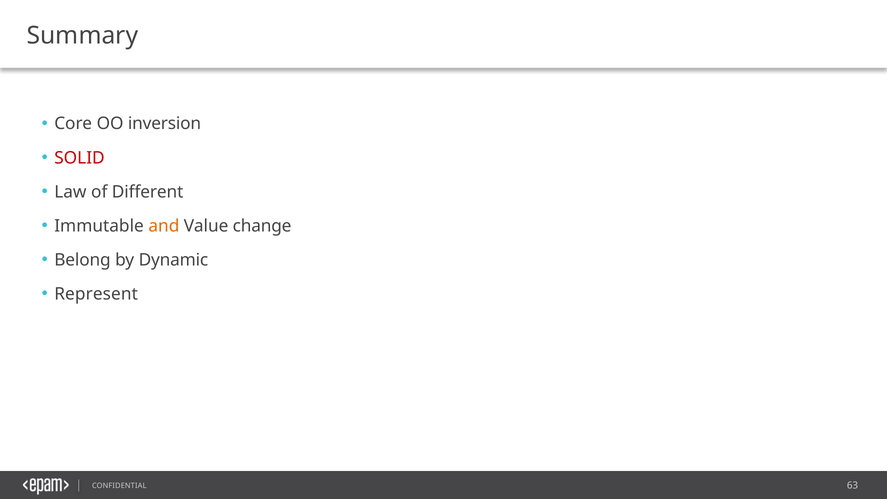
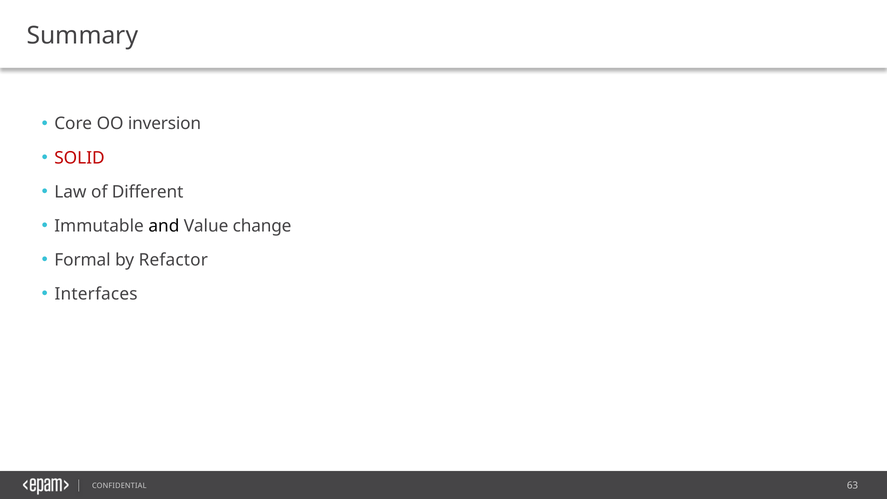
and colour: orange -> black (164, 226)
Belong: Belong -> Formal (82, 260)
Dynamic: Dynamic -> Refactor (173, 260)
Represent: Represent -> Interfaces (96, 294)
